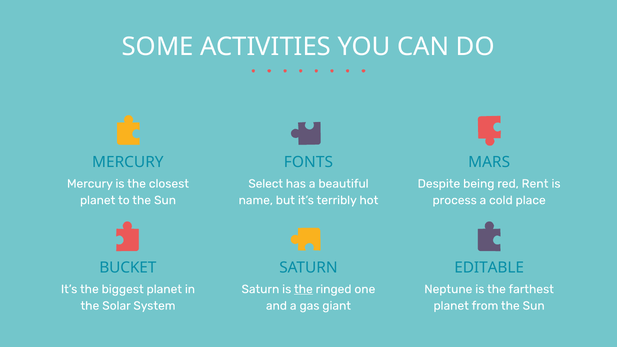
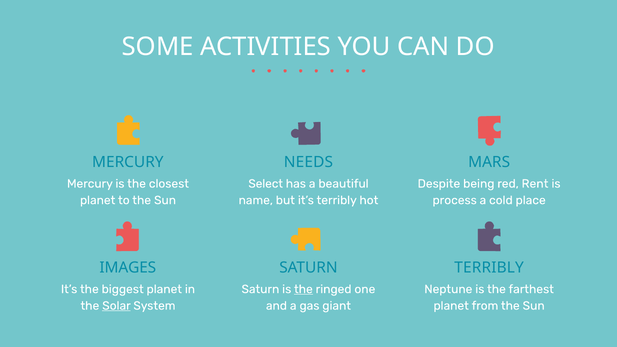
FONTS: FONTS -> NEEDS (308, 162)
BUCKET: BUCKET -> IMAGES (128, 268)
EDITABLE: EDITABLE -> TERRIBLY (489, 268)
Solar underline: none -> present (116, 306)
